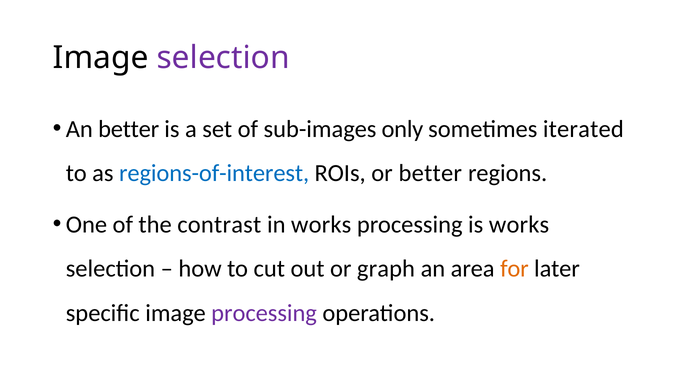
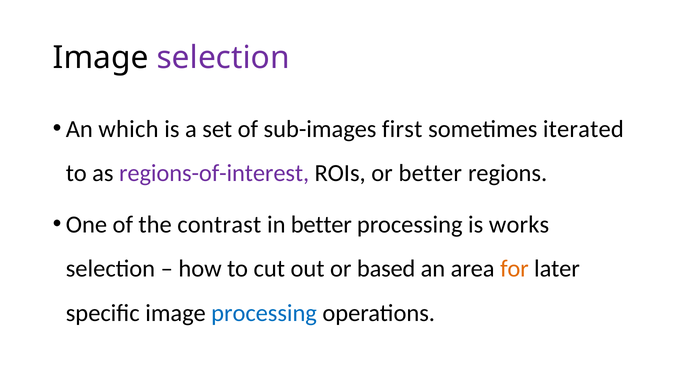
An better: better -> which (128, 129)
only: only -> first (402, 129)
regions-of-interest colour: blue -> purple (214, 173)
in works: works -> better (321, 224)
graph: graph -> based (386, 269)
processing colour: purple -> blue (264, 313)
